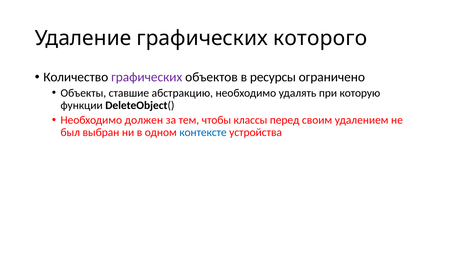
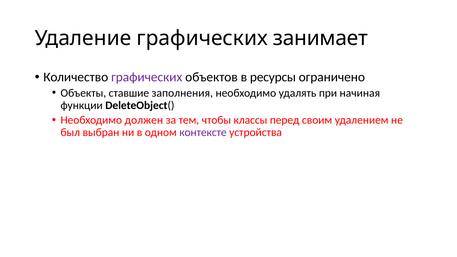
которого: которого -> занимает (320, 38)
абстракцию: абстракцию -> заполнения (182, 93)
которую: которую -> начиная (360, 93)
контексте colour: blue -> purple (203, 132)
